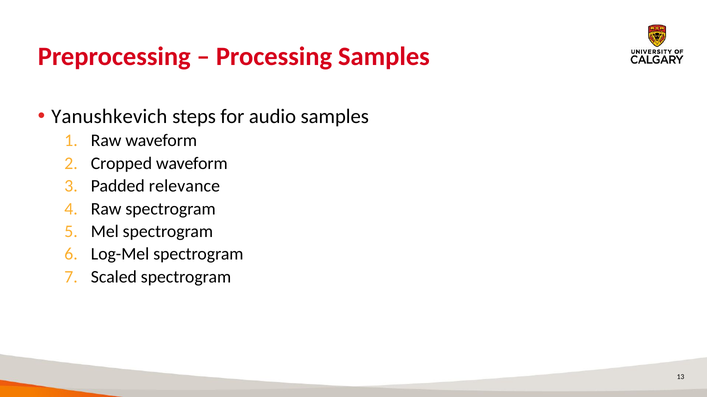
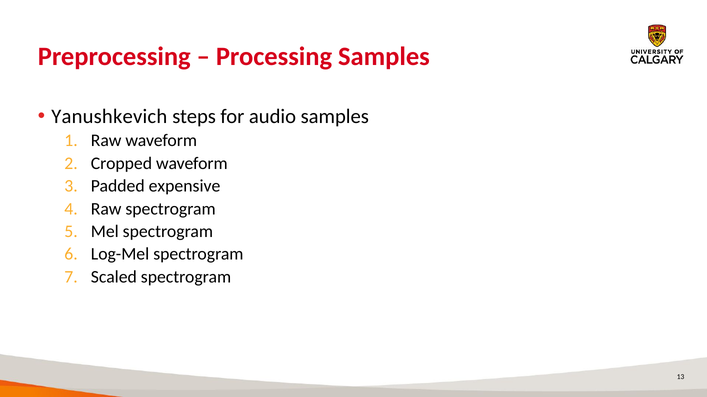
relevance: relevance -> expensive (185, 186)
